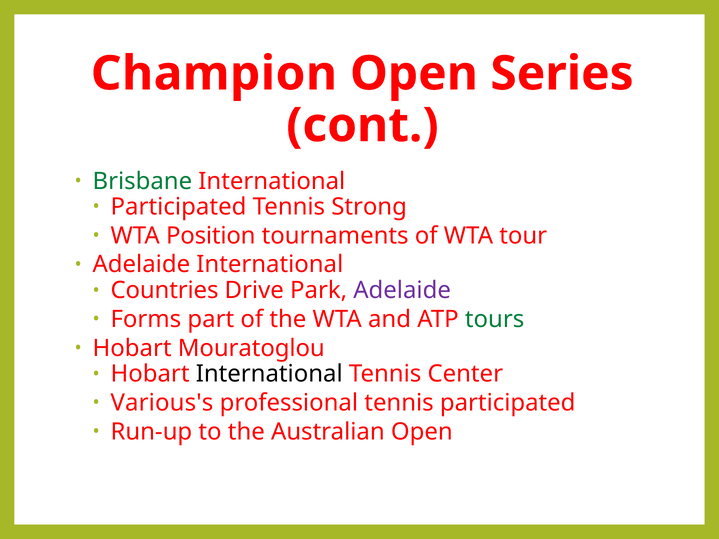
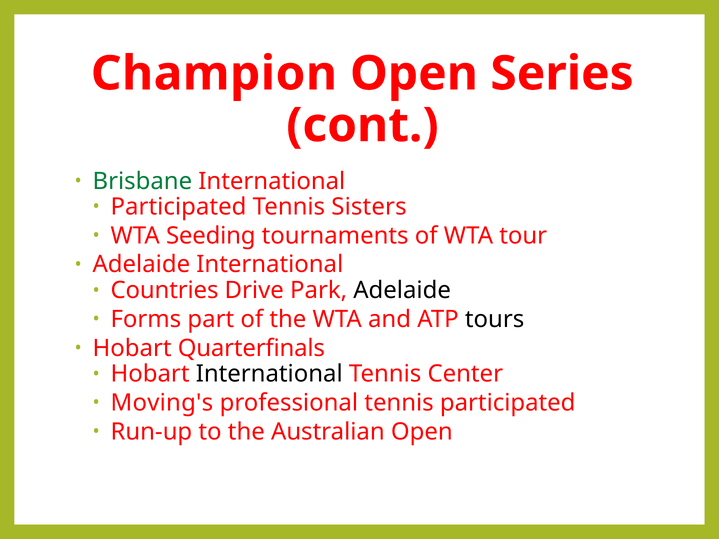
Strong: Strong -> Sisters (369, 207)
Position: Position -> Seeding (211, 236)
Adelaide colour: purple -> black (402, 291)
tours colour: green -> black (495, 319)
Mouratoglou: Mouratoglou -> Quarterfinals (251, 348)
Various's: Various's -> Moving's (162, 403)
